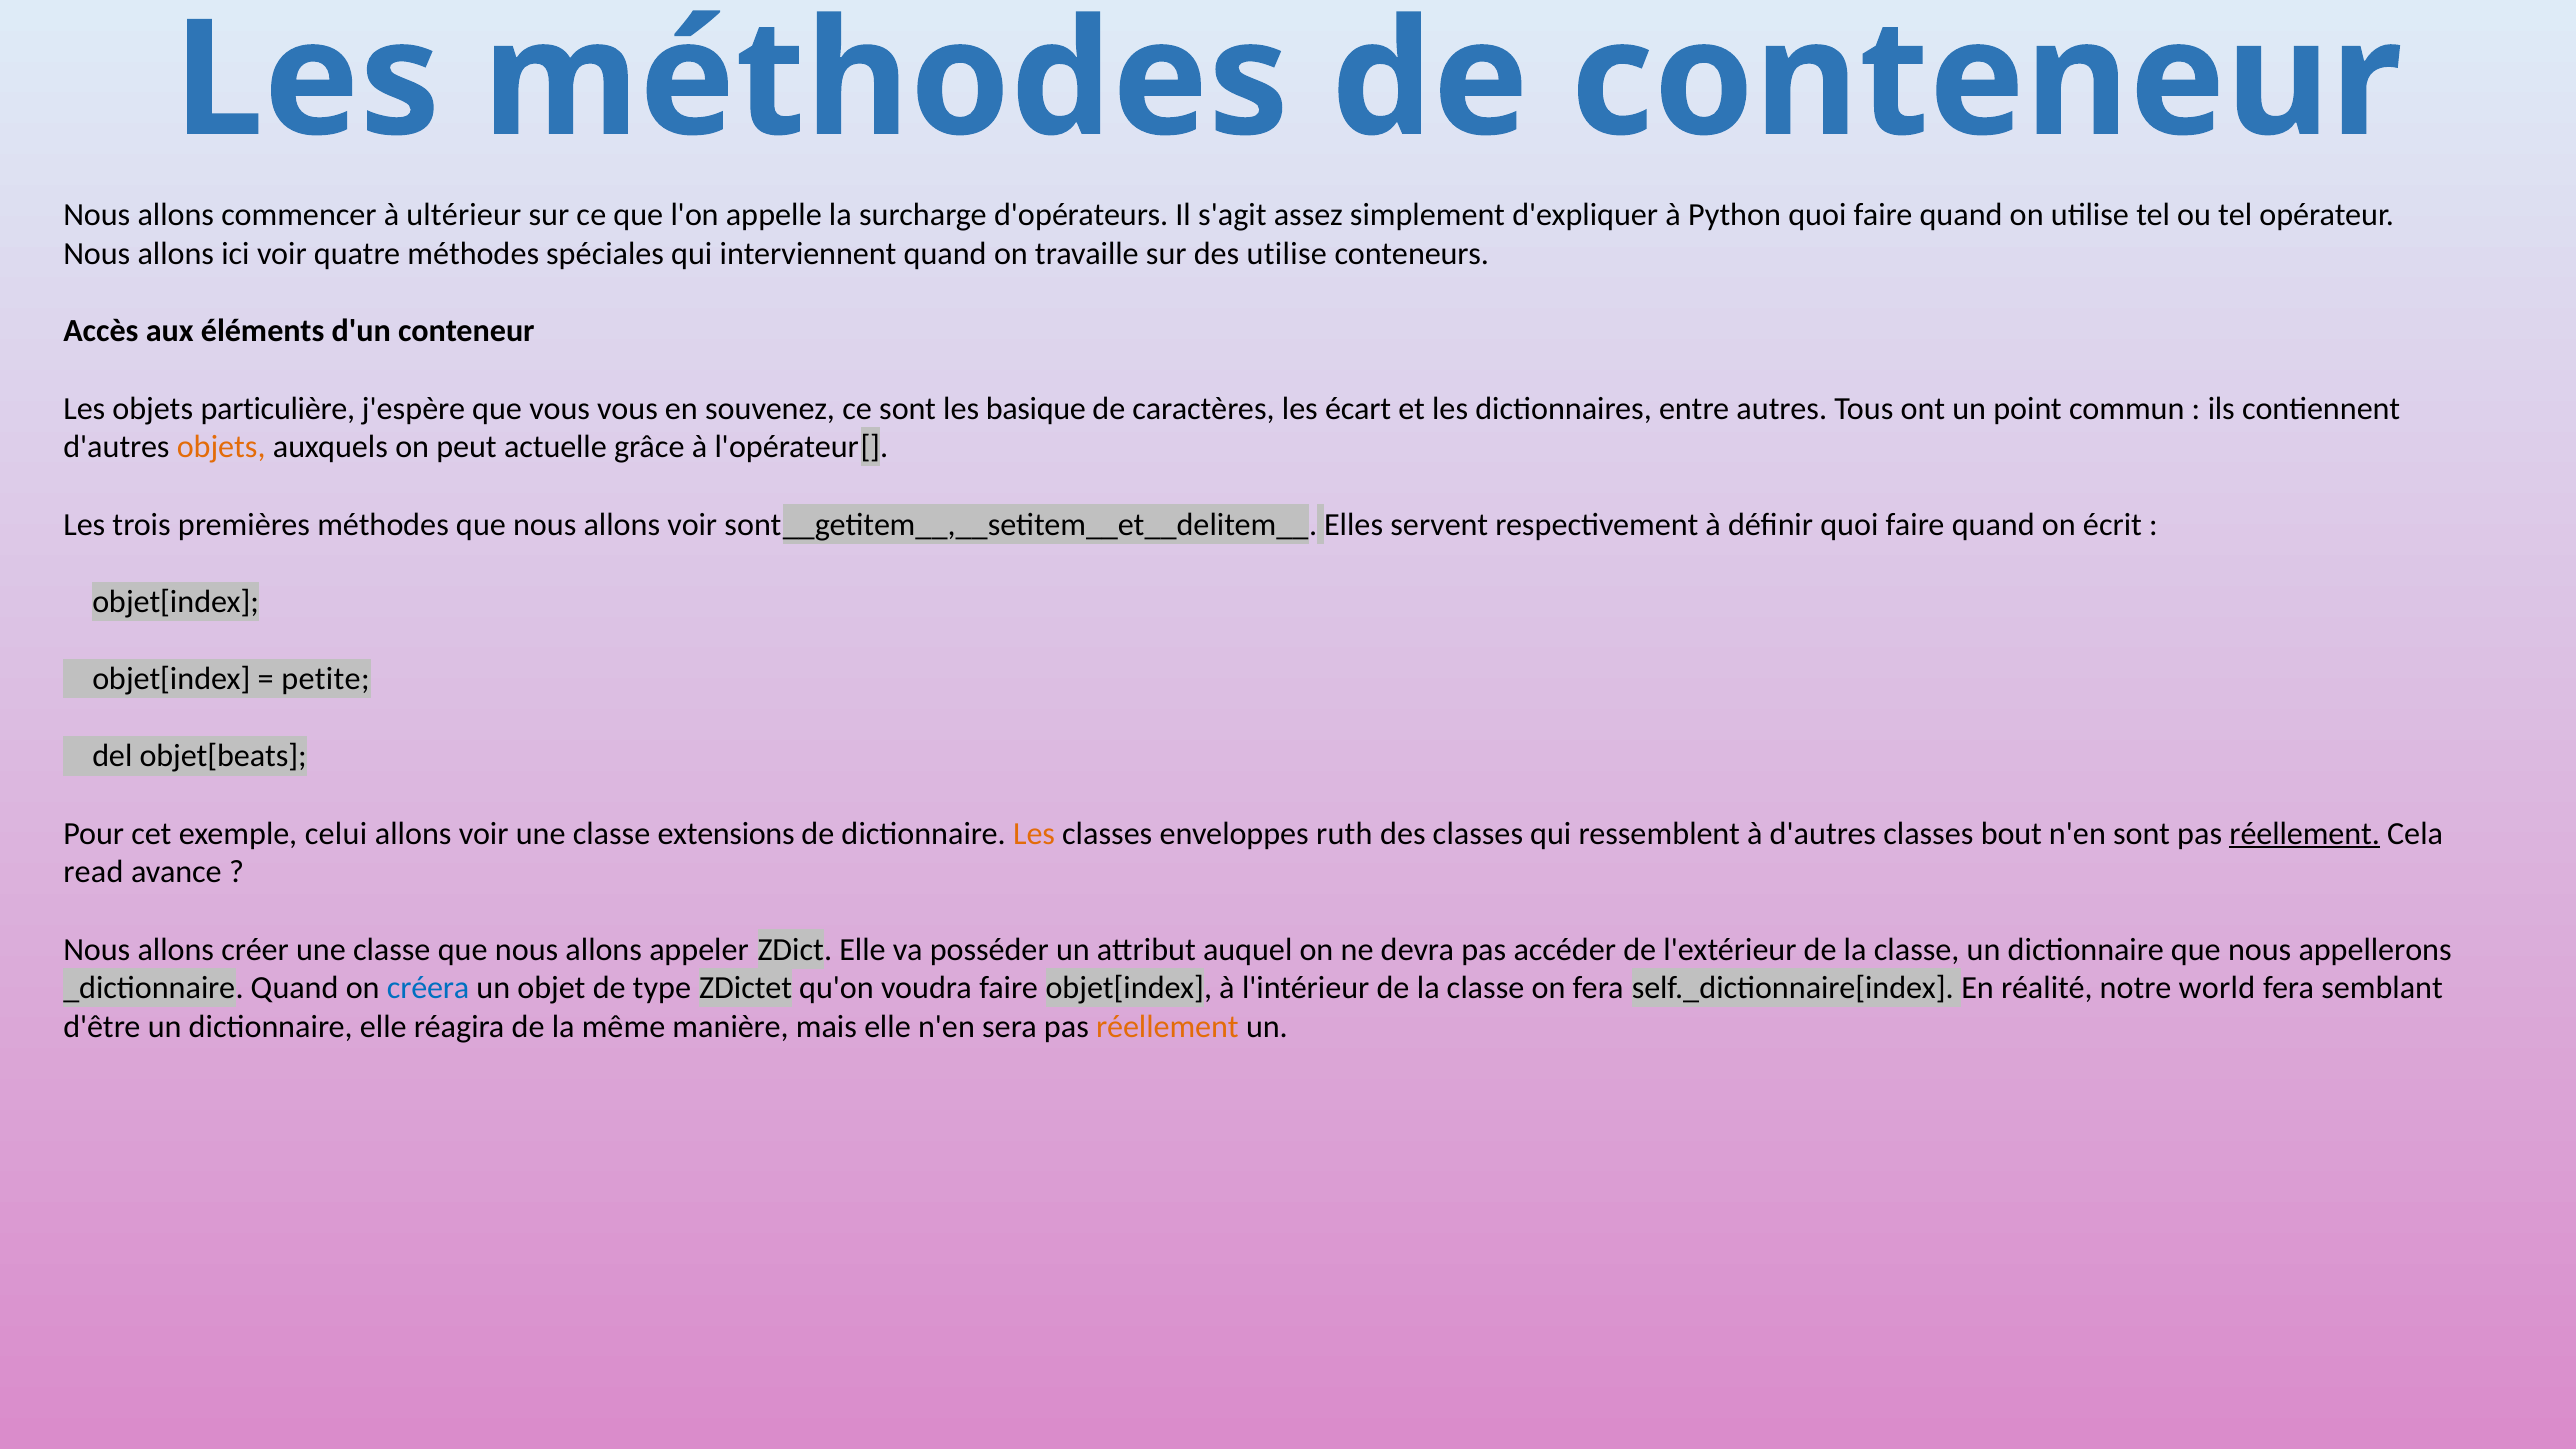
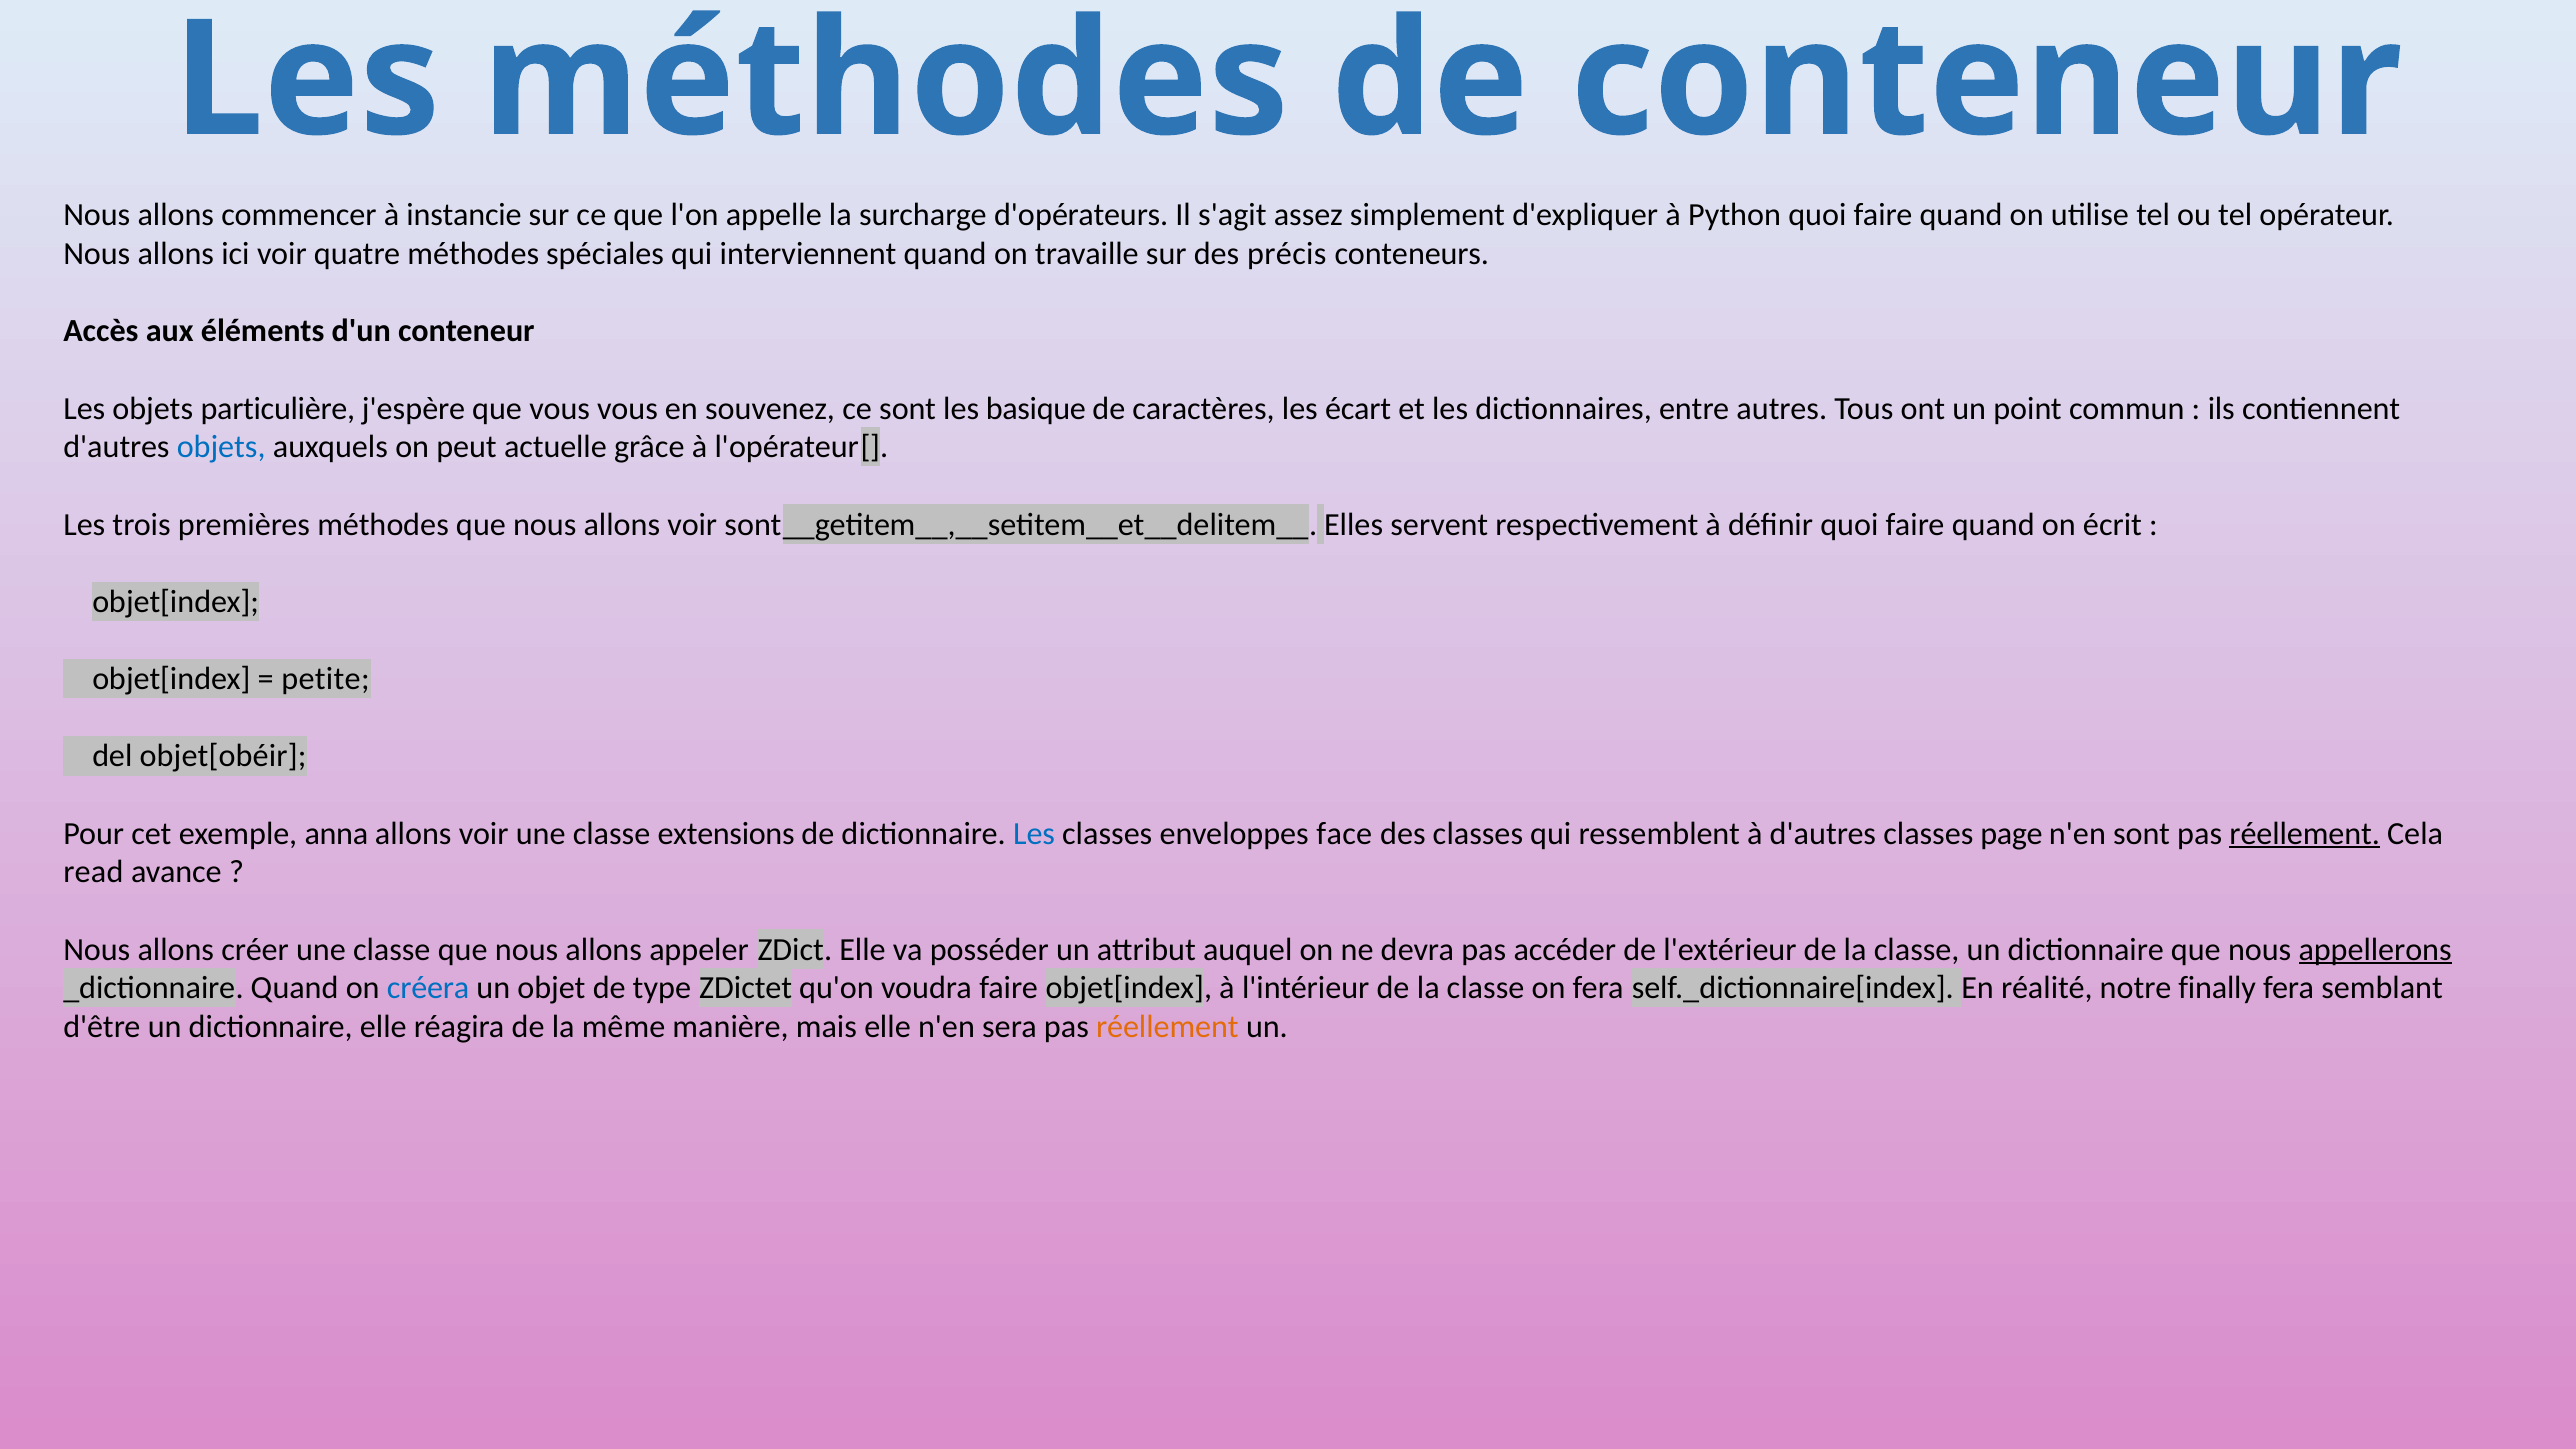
ultérieur: ultérieur -> instancie (464, 215)
des utilise: utilise -> précis (1287, 254)
objets colour: orange -> blue (221, 447)
objet[beats: objet[beats -> objet[obéir (223, 756)
celui: celui -> anna (336, 834)
Les colour: orange -> blue (1034, 834)
ruth: ruth -> face (1344, 834)
bout: bout -> page (2011, 834)
appellerons underline: none -> present (2375, 949)
world: world -> finally (2217, 988)
